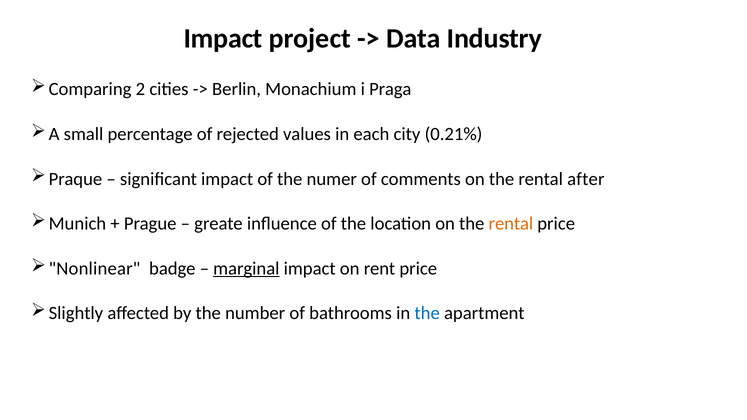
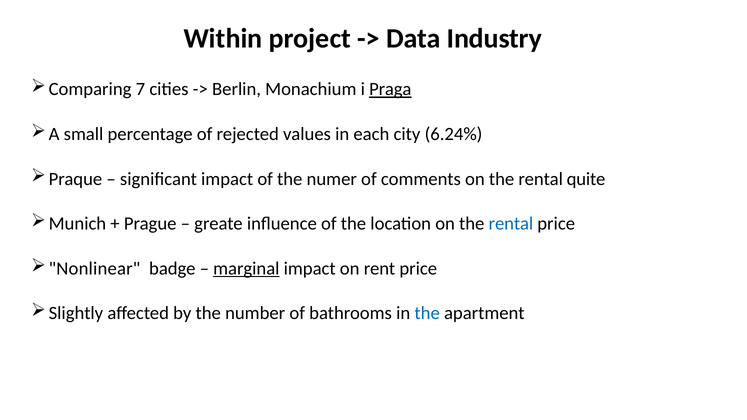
Impact: Impact -> Within (223, 38)
2: 2 -> 7 (140, 89)
Praga underline: none -> present (390, 89)
0.21%: 0.21% -> 6.24% (454, 134)
after: after -> quite (586, 179)
rental colour: orange -> blue (511, 224)
